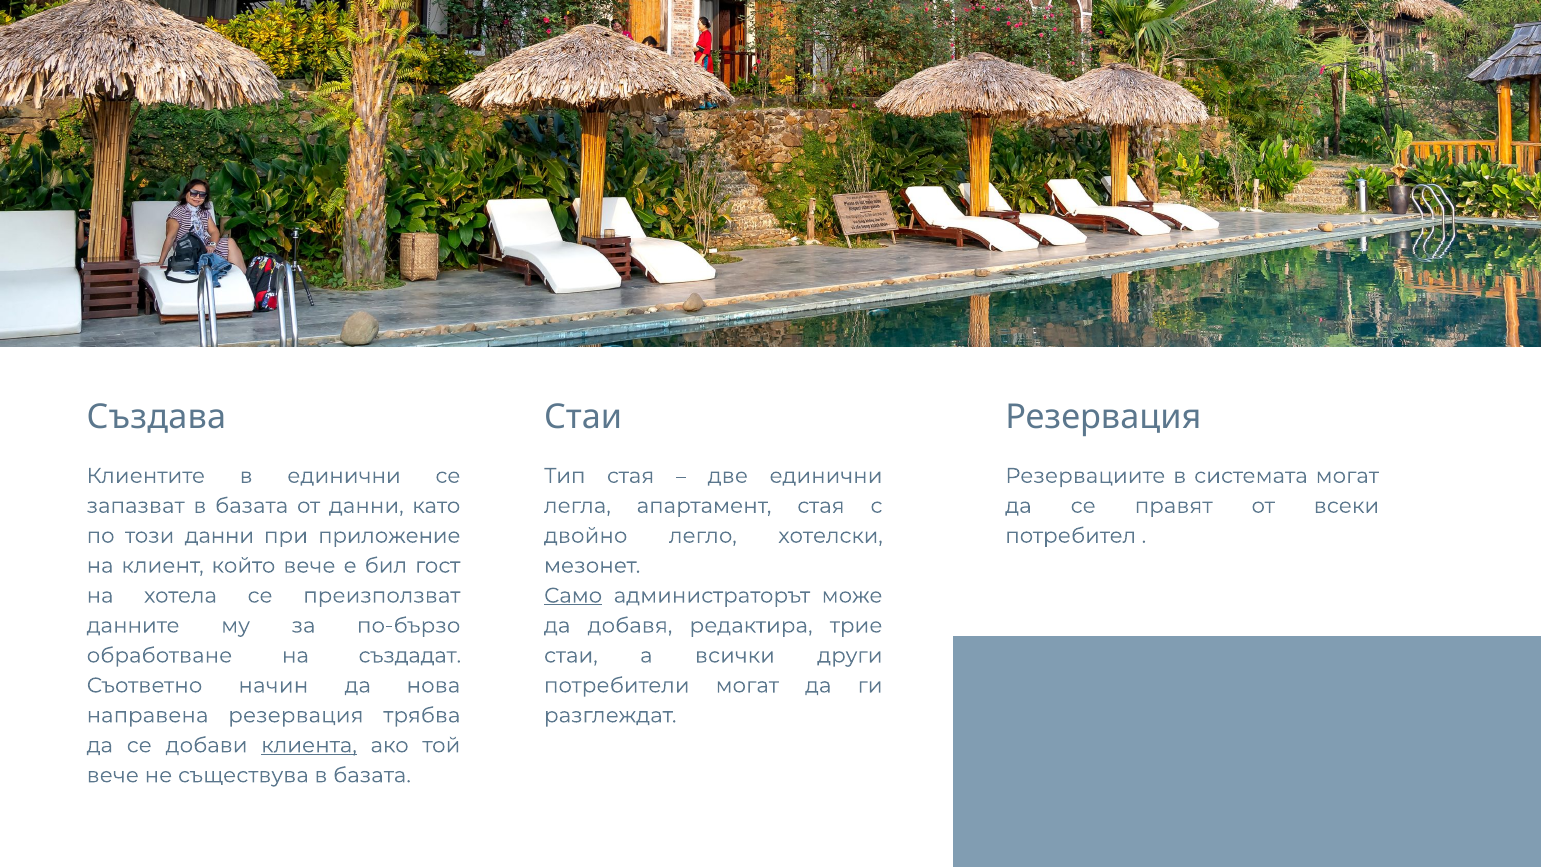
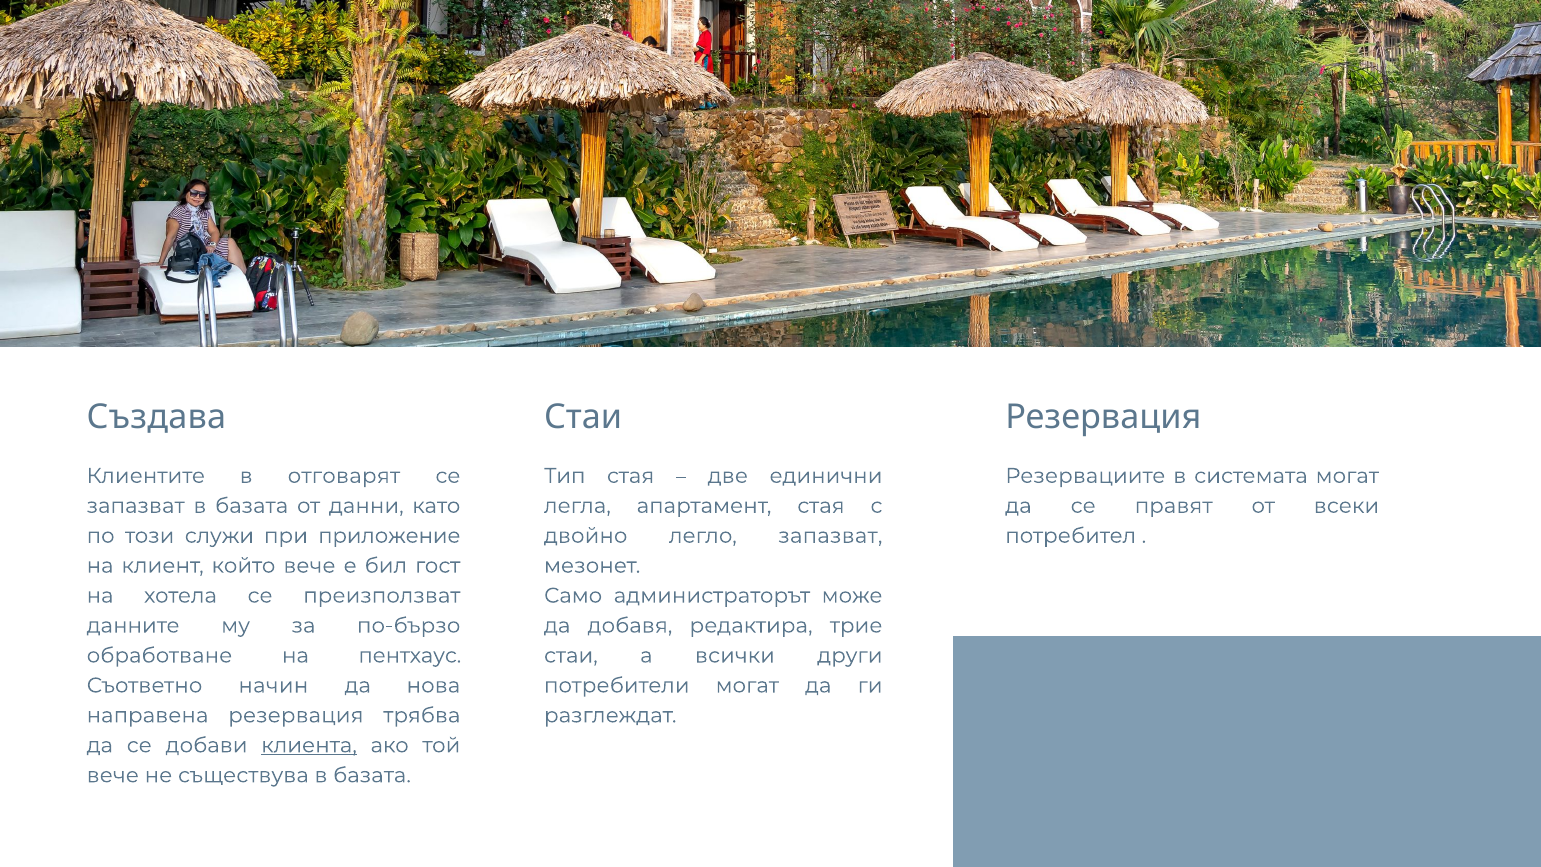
в единични: единични -> отговарят (344, 476)
този данни: данни -> служи (219, 536)
легло хотелски: хотелски -> запазват (830, 536)
Само underline: present -> none (573, 595)
създадат: създадат -> пентхаус (410, 655)
